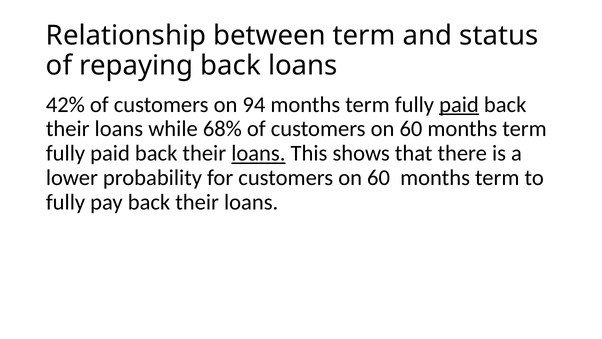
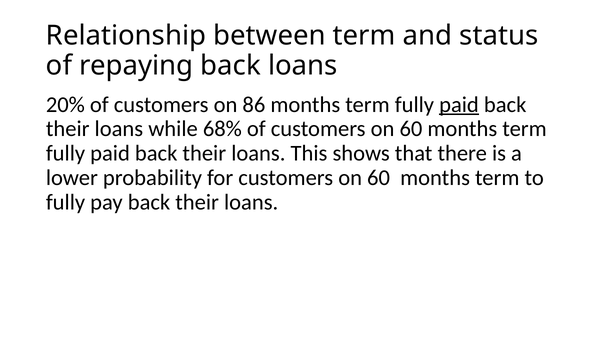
42%: 42% -> 20% (65, 104)
94: 94 -> 86 (254, 104)
loans underline: present -> none (258, 153)
